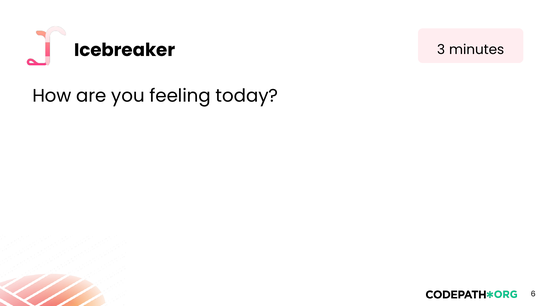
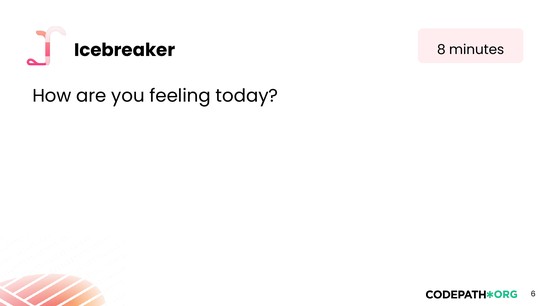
3: 3 -> 8 (441, 50)
